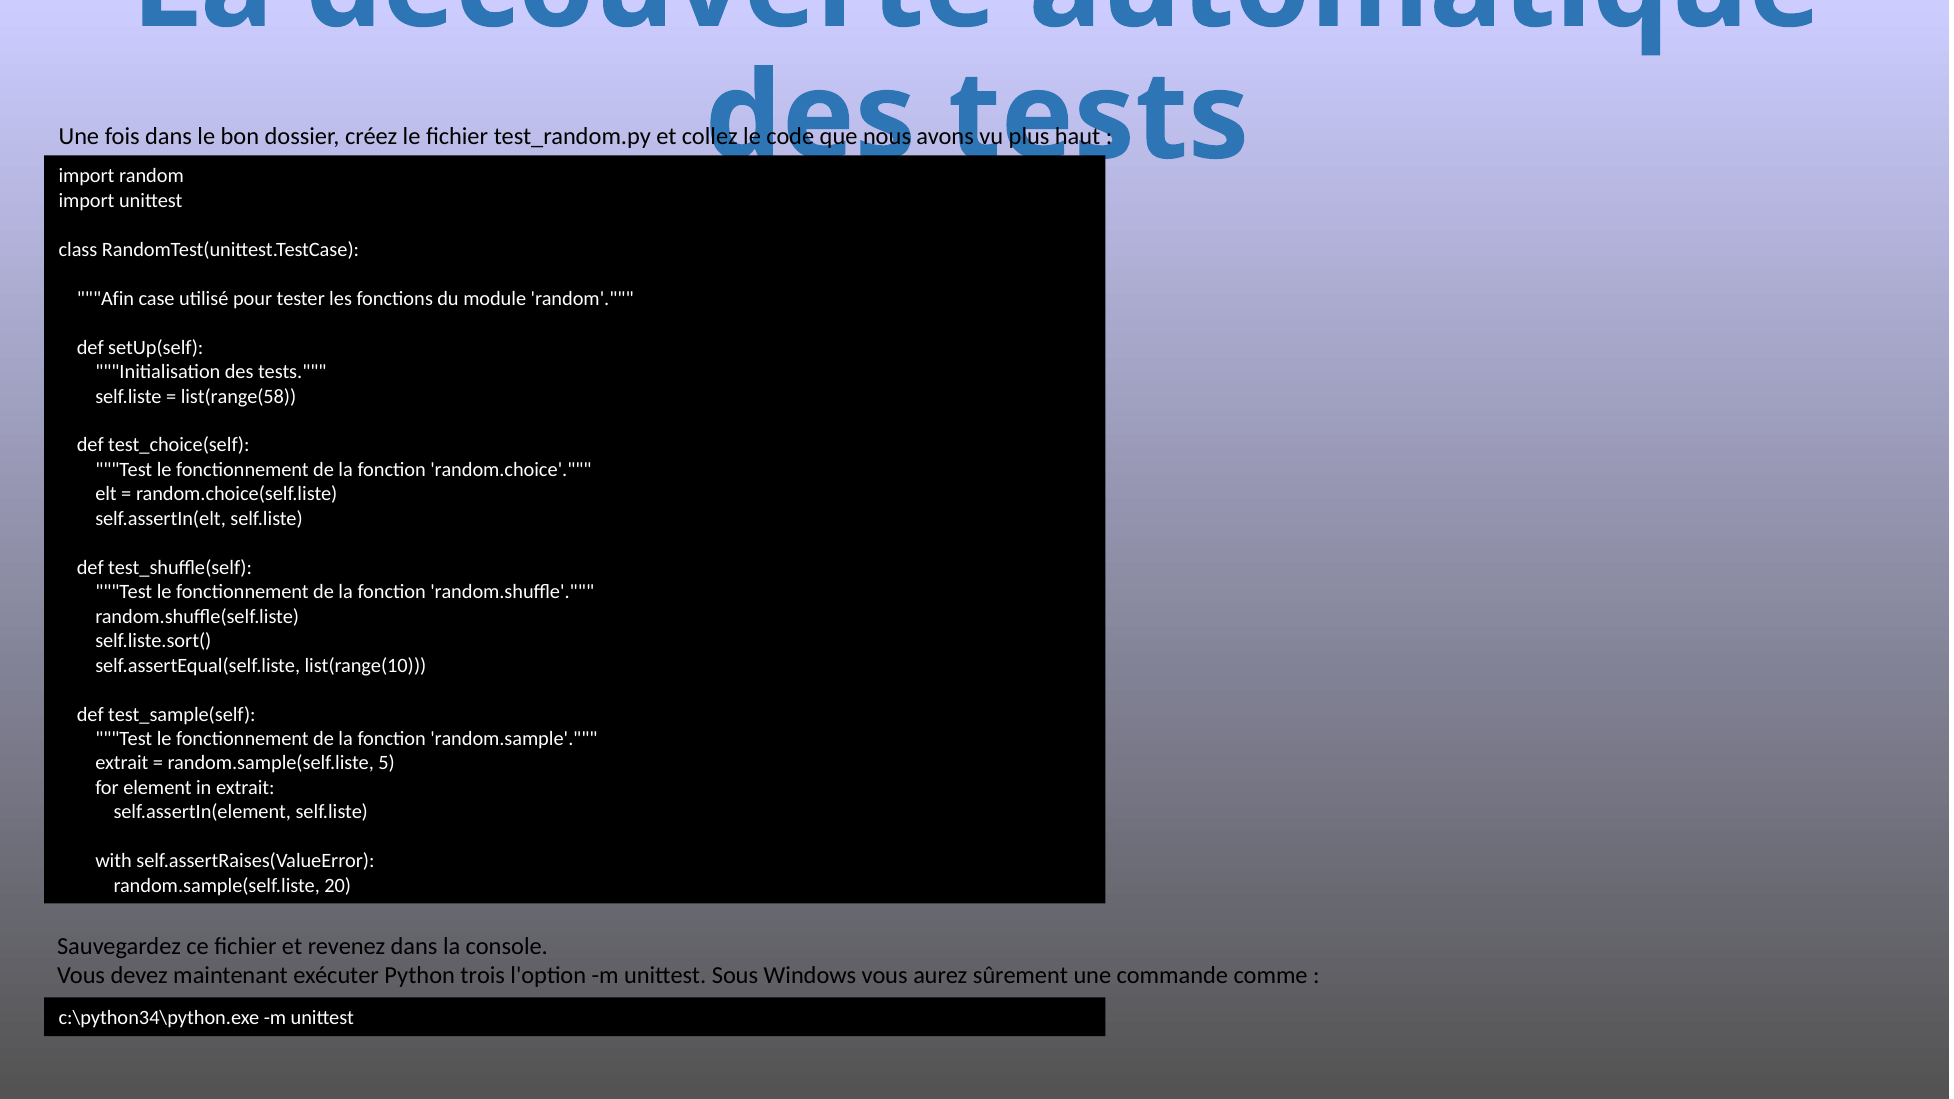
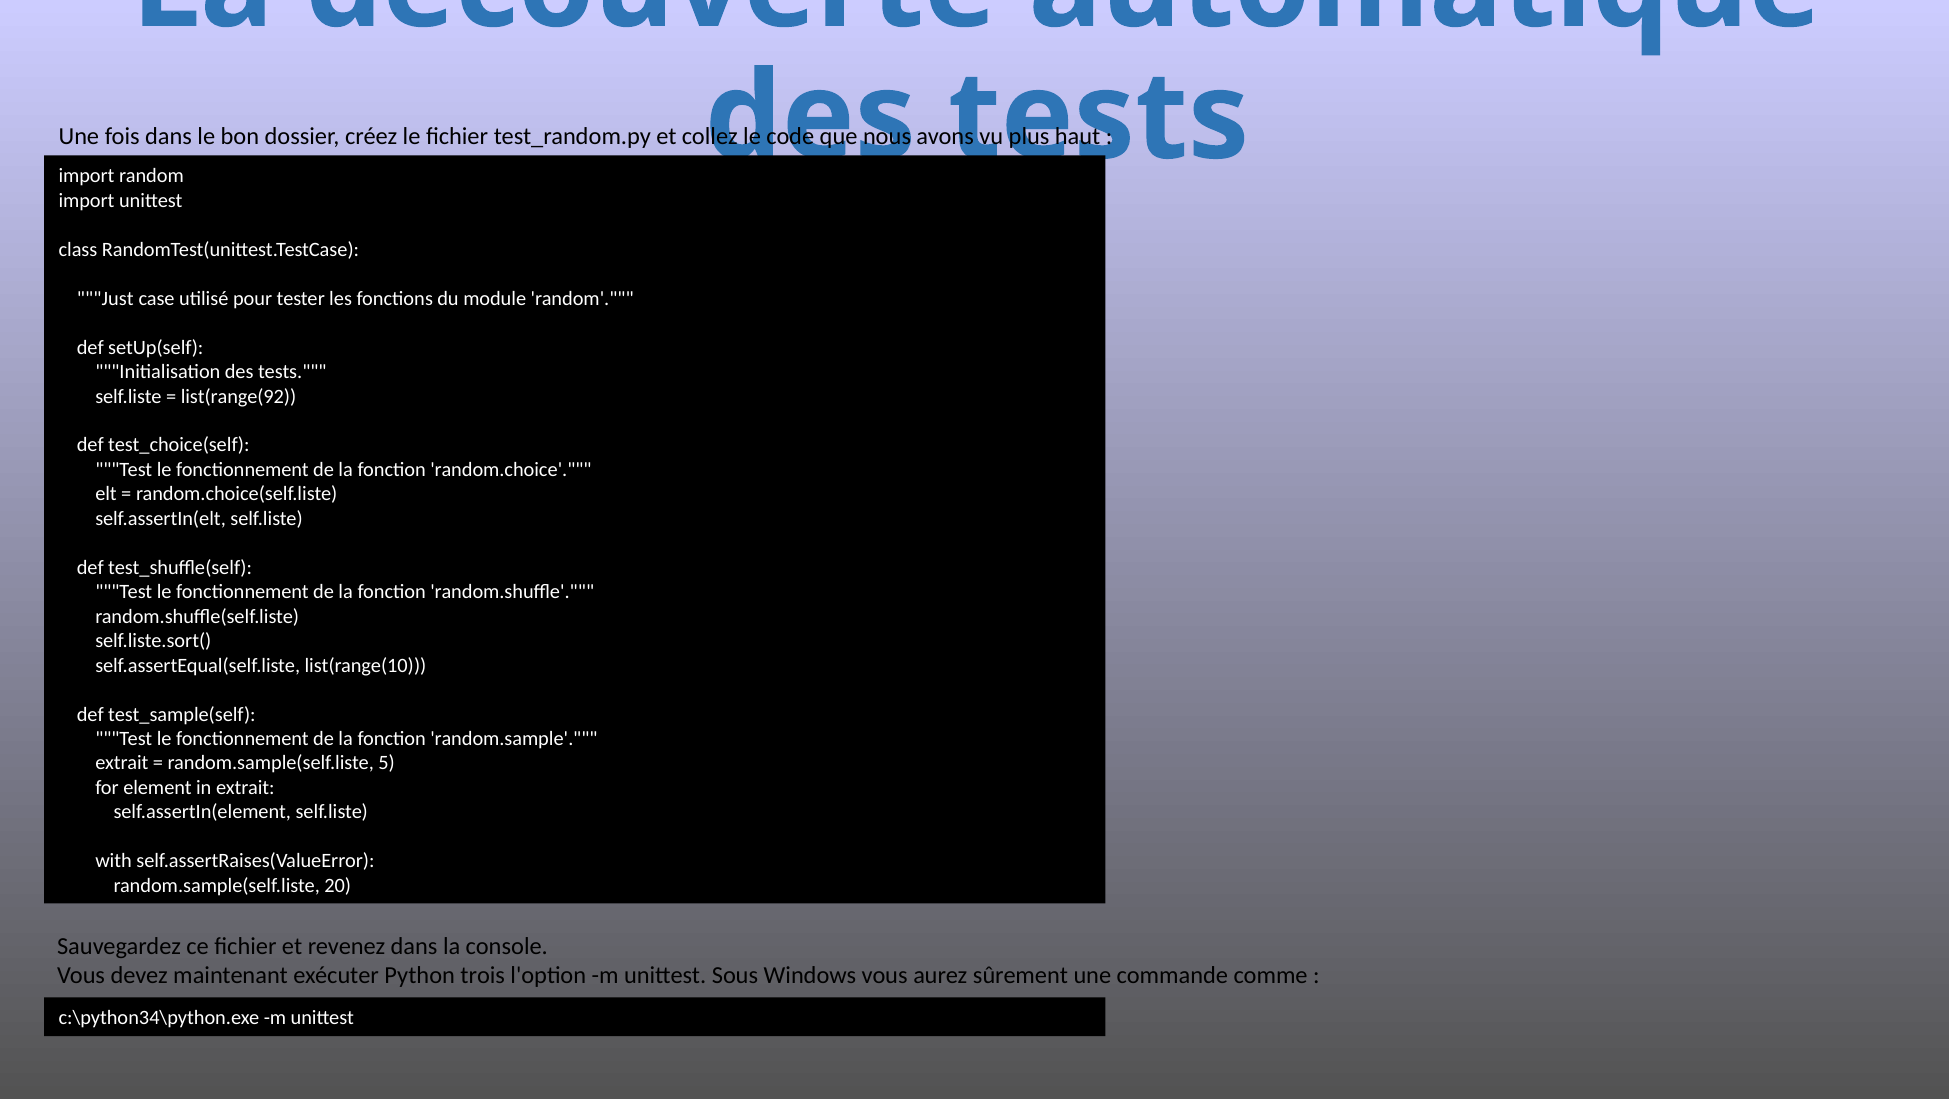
Afin: Afin -> Just (105, 298)
list(range(58: list(range(58 -> list(range(92 (238, 396)
